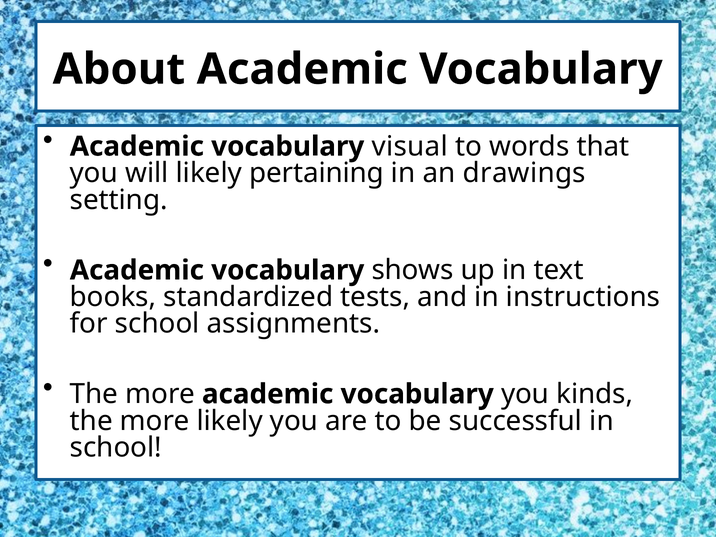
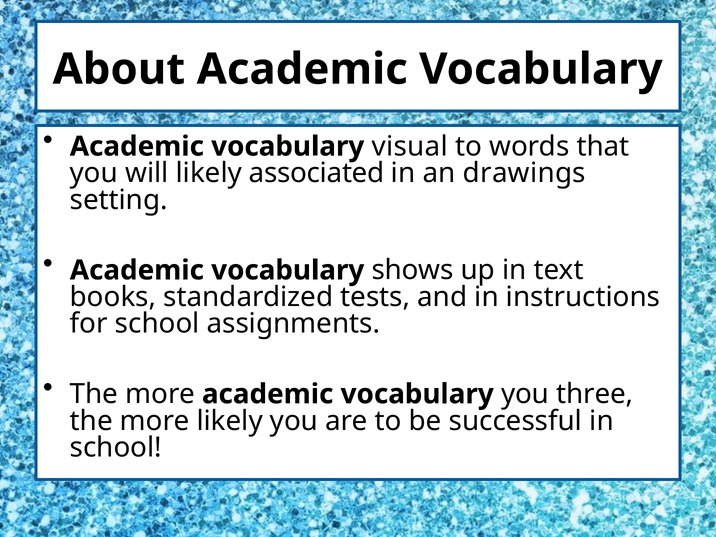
pertaining: pertaining -> associated (317, 173)
kinds: kinds -> three (595, 394)
